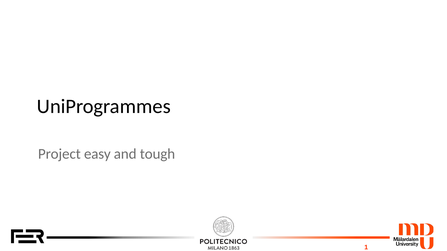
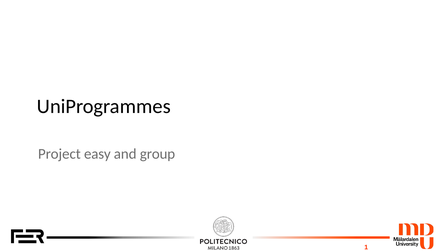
tough: tough -> group (158, 154)
